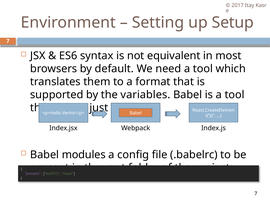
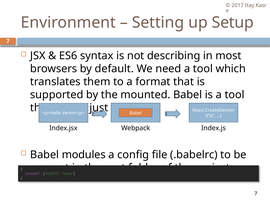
equivalent: equivalent -> describing (174, 56)
variables: variables -> mounted (146, 95)
